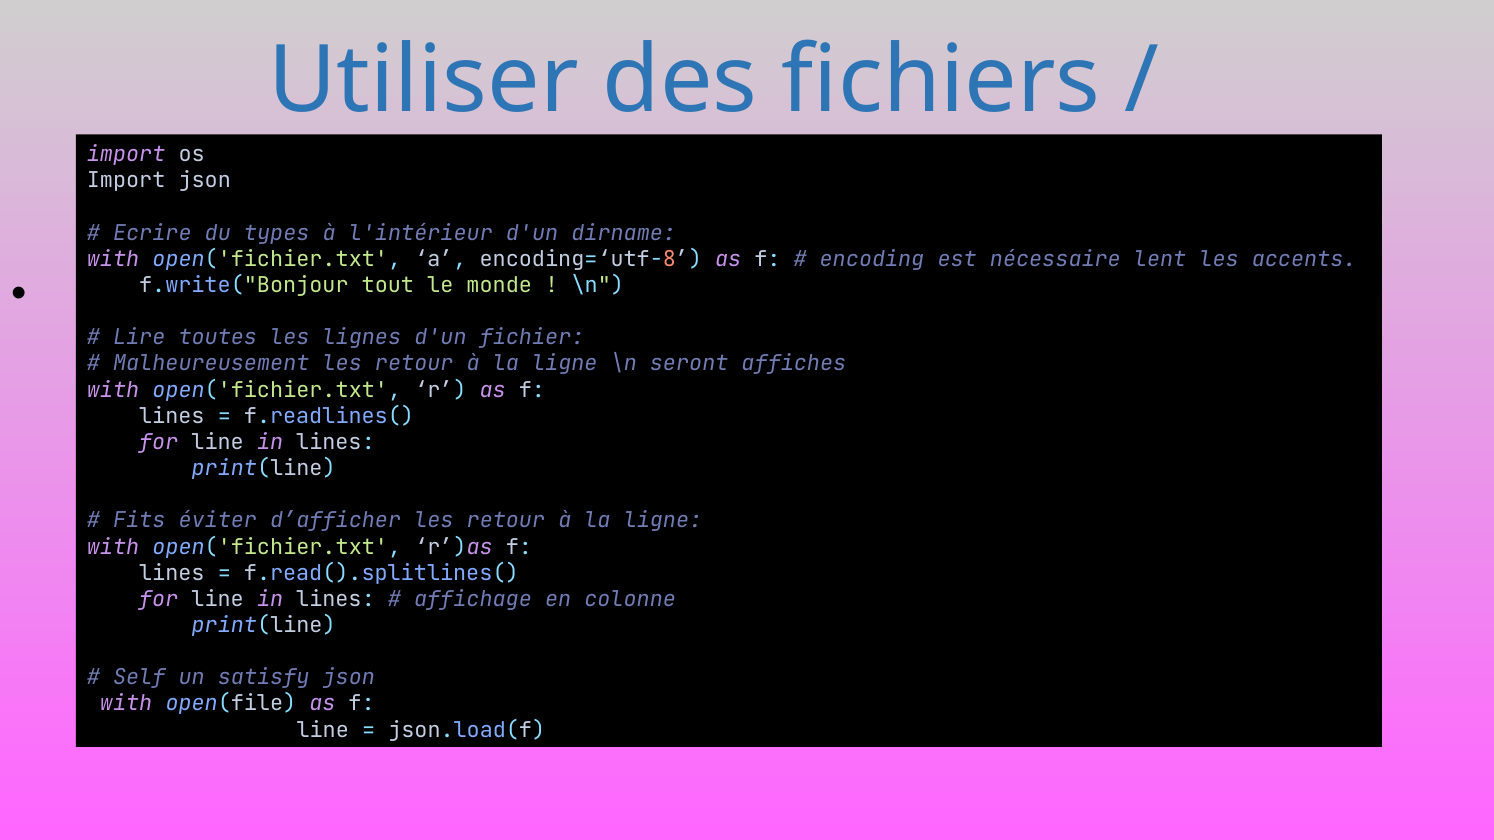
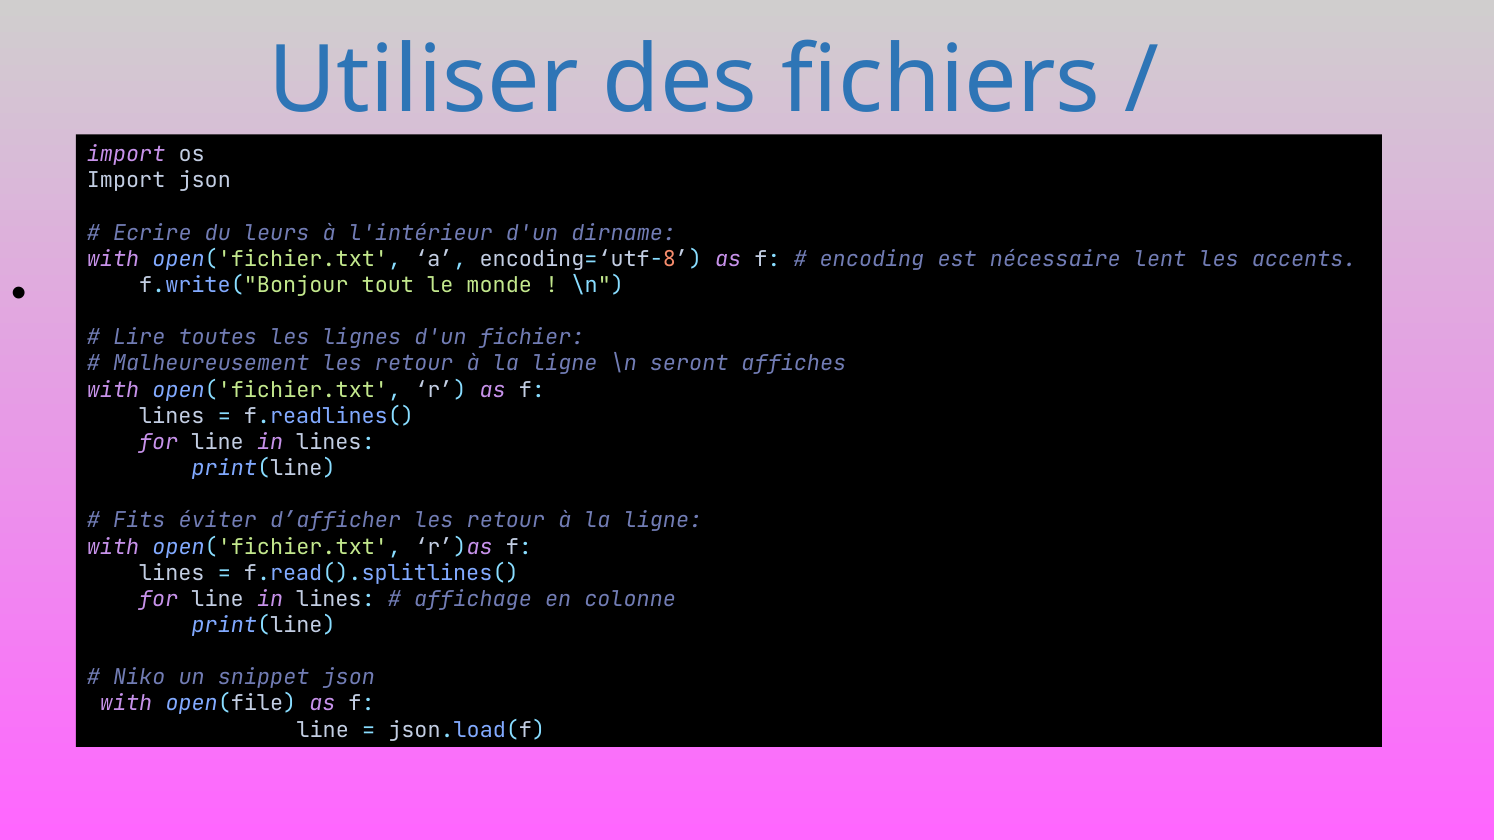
types: types -> leurs (277, 233)
Self: Self -> Niko (139, 678)
satisfy: satisfy -> snippet (264, 678)
